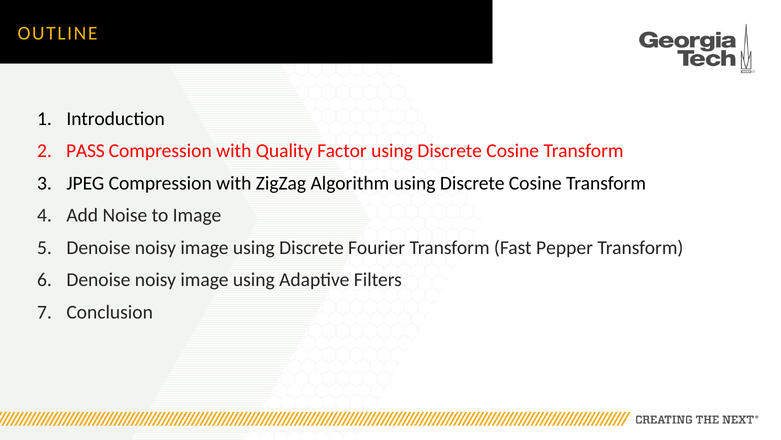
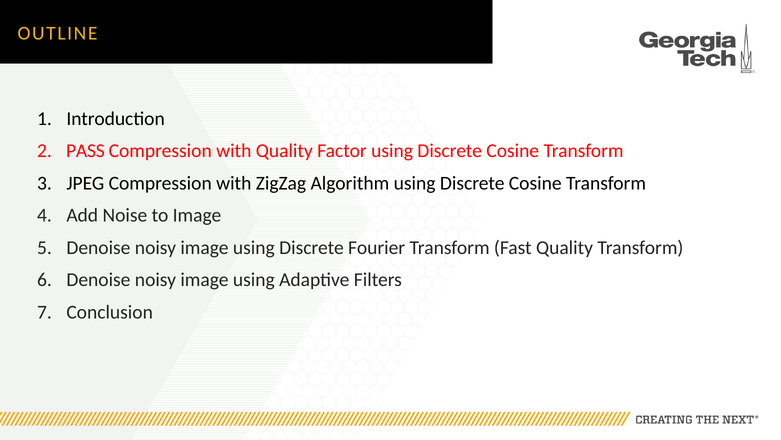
Fast Pepper: Pepper -> Quality (565, 247)
